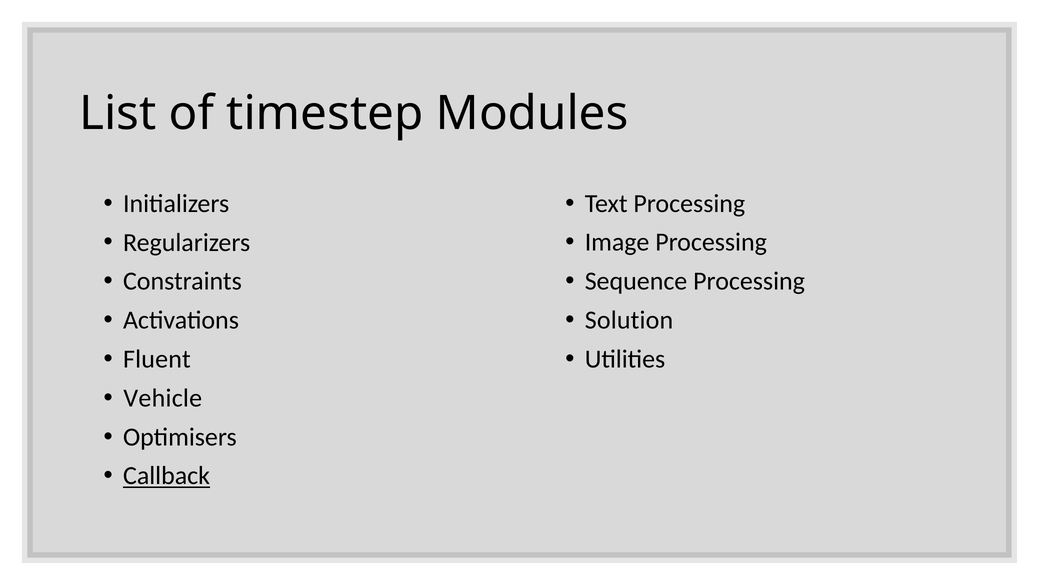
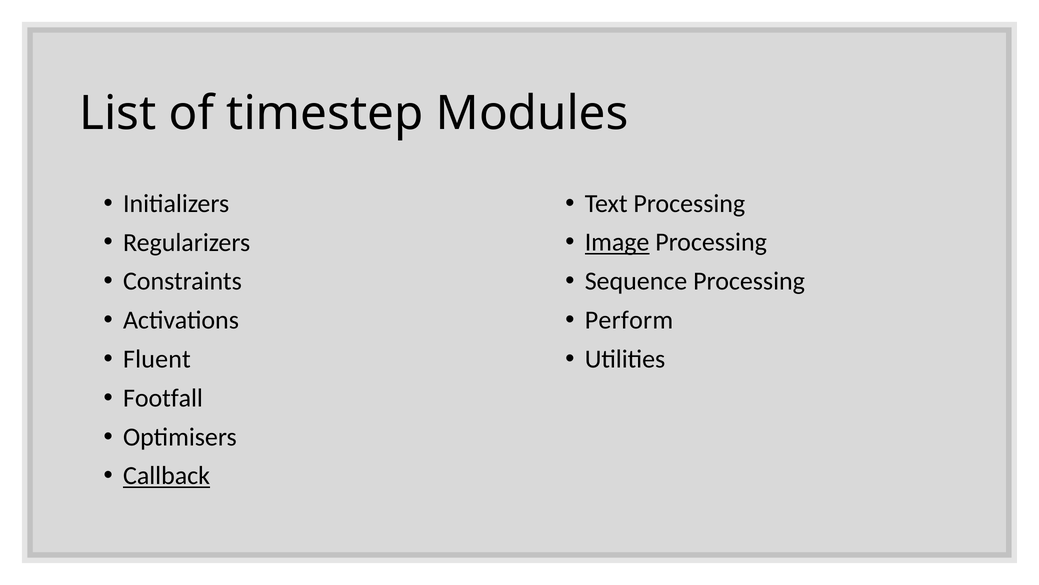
Image underline: none -> present (617, 242)
Solution: Solution -> Perform (629, 320)
Vehicle: Vehicle -> Footfall (163, 398)
